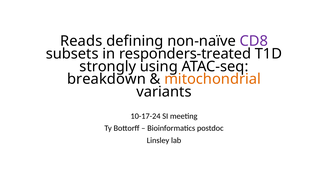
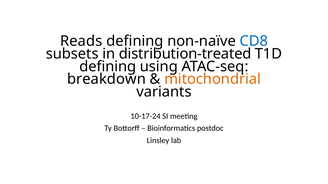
CD8 colour: purple -> blue (254, 41)
responders-treated: responders-treated -> distribution-treated (185, 54)
strongly: strongly -> defining (108, 67)
